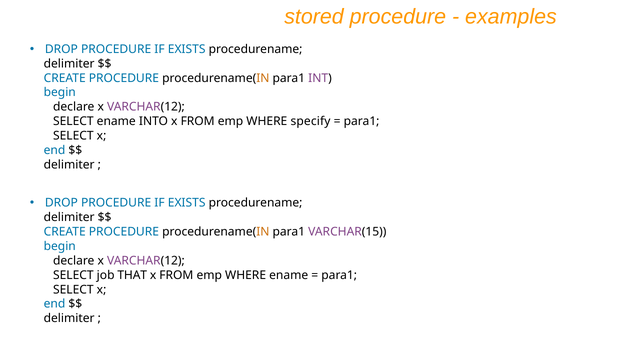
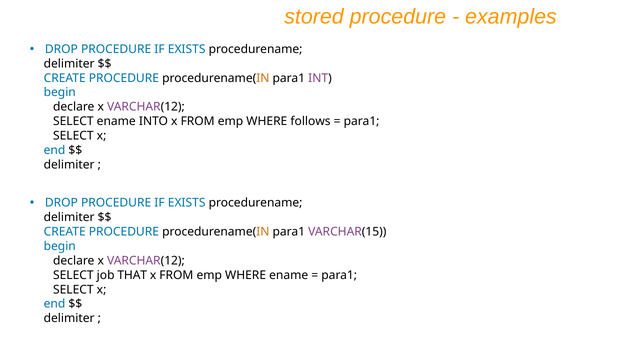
specify: specify -> follows (311, 121)
